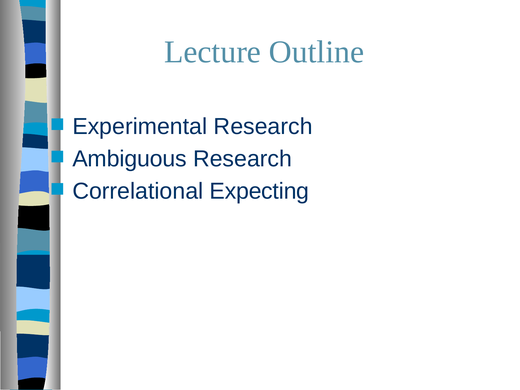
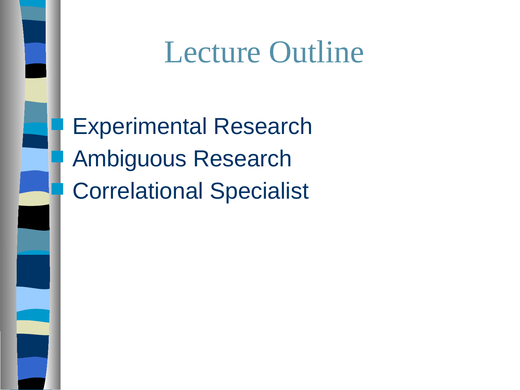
Expecting: Expecting -> Specialist (259, 191)
